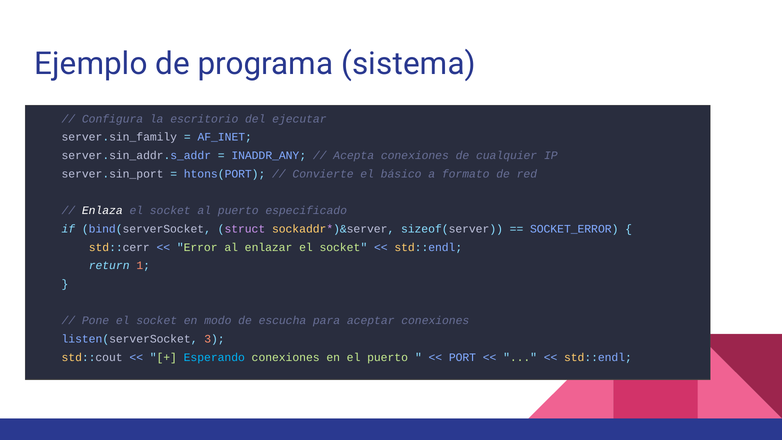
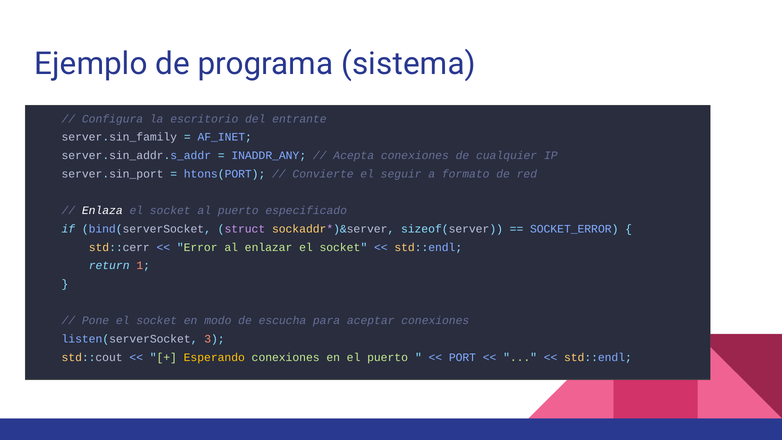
ejecutar: ejecutar -> entrante (299, 119)
básico: básico -> seguir (401, 174)
Esperando colour: light blue -> yellow (214, 357)
